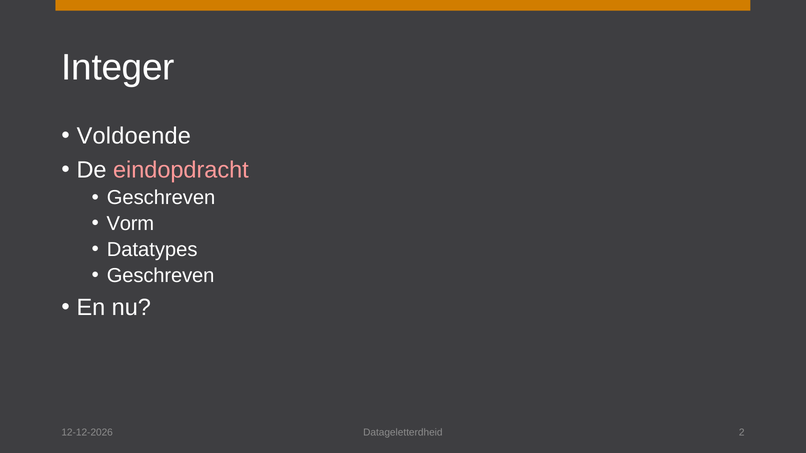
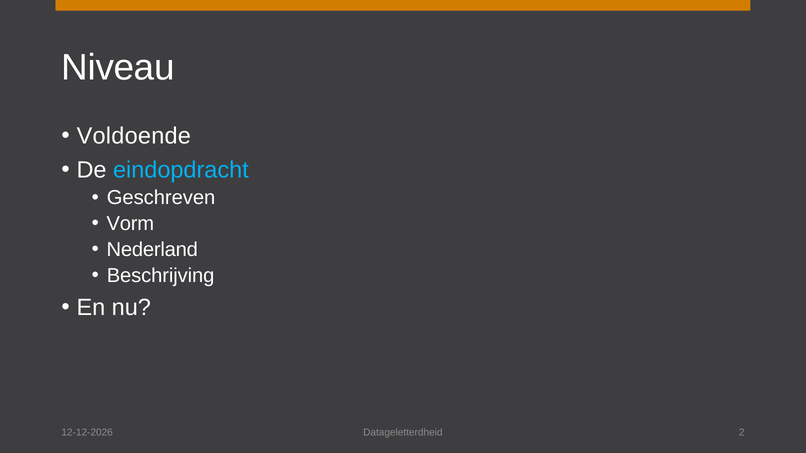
Integer: Integer -> Niveau (118, 68)
eindopdracht colour: pink -> light blue (181, 170)
Datatypes: Datatypes -> Nederland (152, 250)
Geschreven: Geschreven -> Beschrijving (161, 276)
